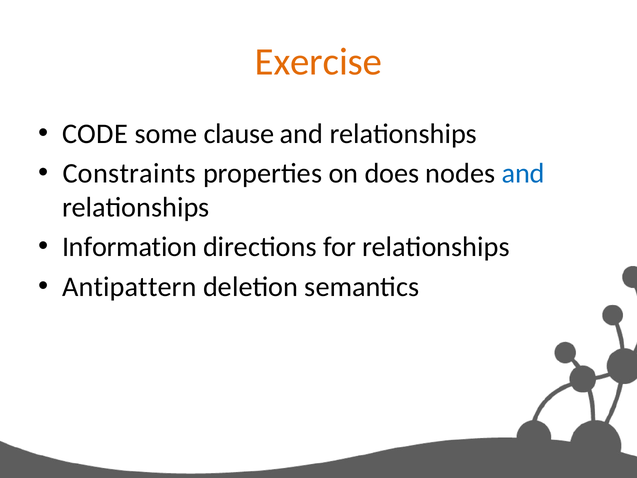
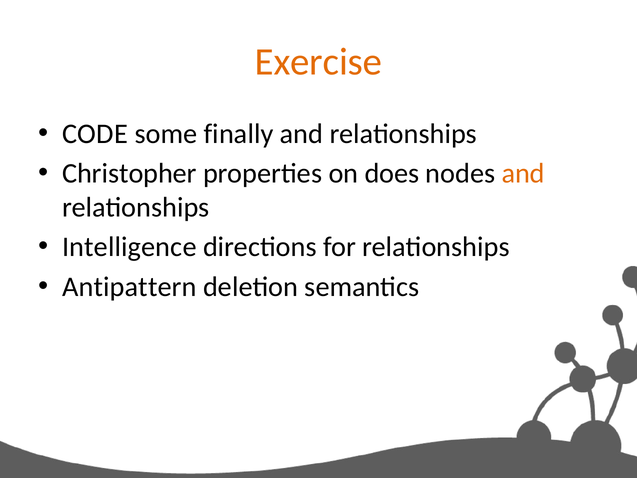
clause: clause -> finally (239, 134)
Constraints: Constraints -> Christopher (129, 173)
and colour: blue -> orange (523, 173)
Information: Information -> Intelligence (129, 247)
